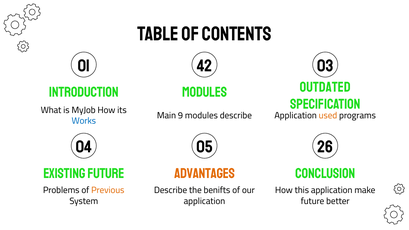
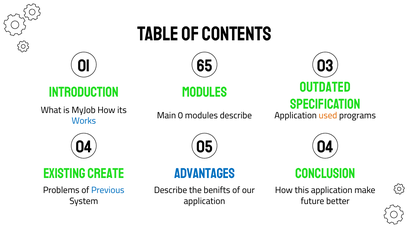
42: 42 -> 65 (204, 66)
9: 9 -> 0 (180, 116)
05 26: 26 -> 04 (325, 147)
Existing future: future -> create (106, 173)
Advantages colour: orange -> blue (205, 173)
Previous colour: orange -> blue (108, 190)
